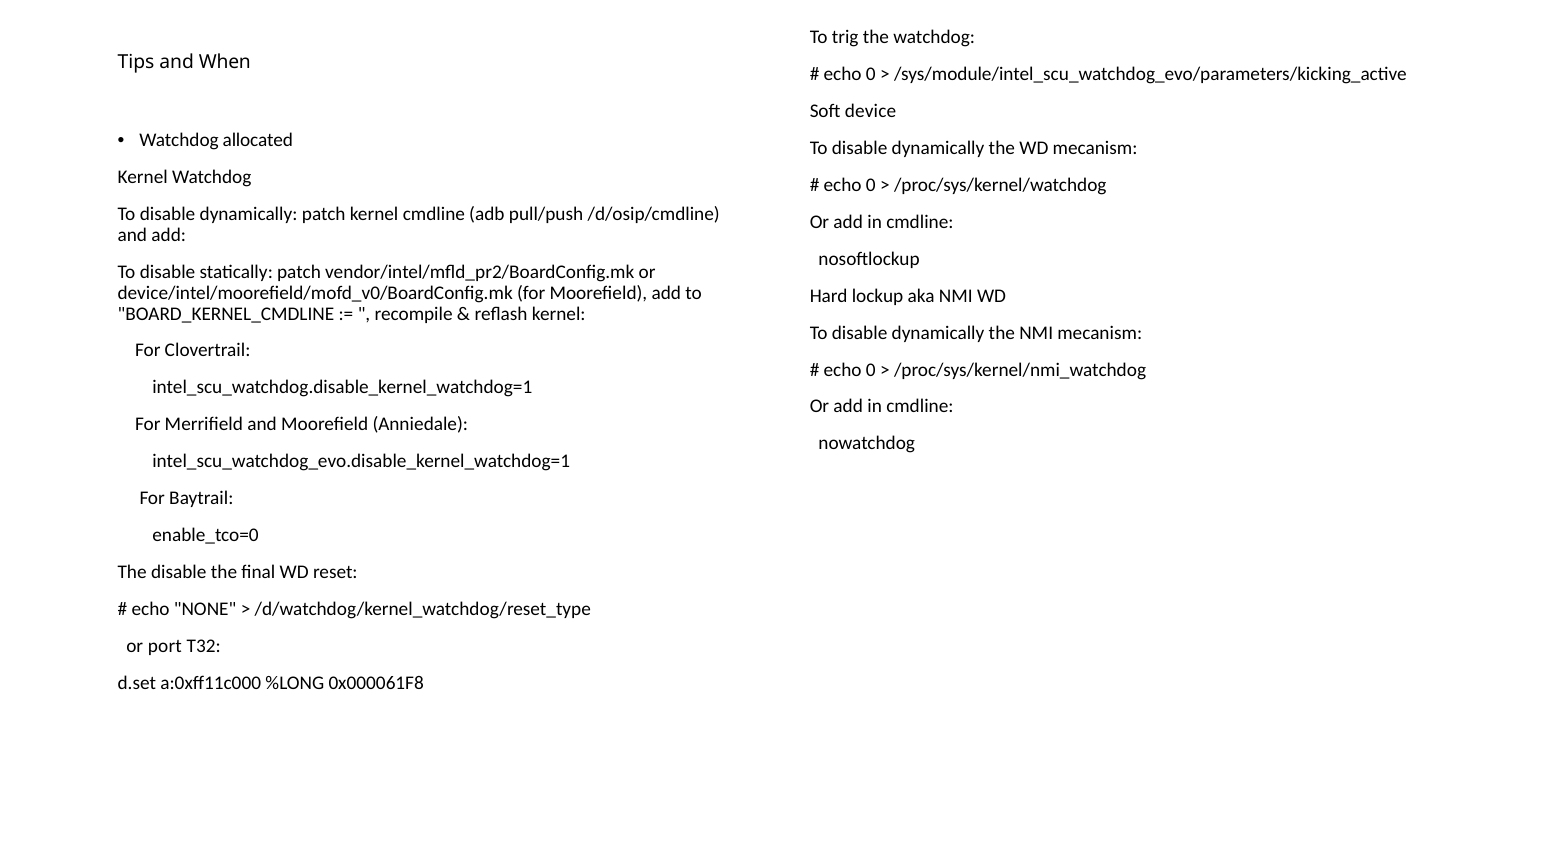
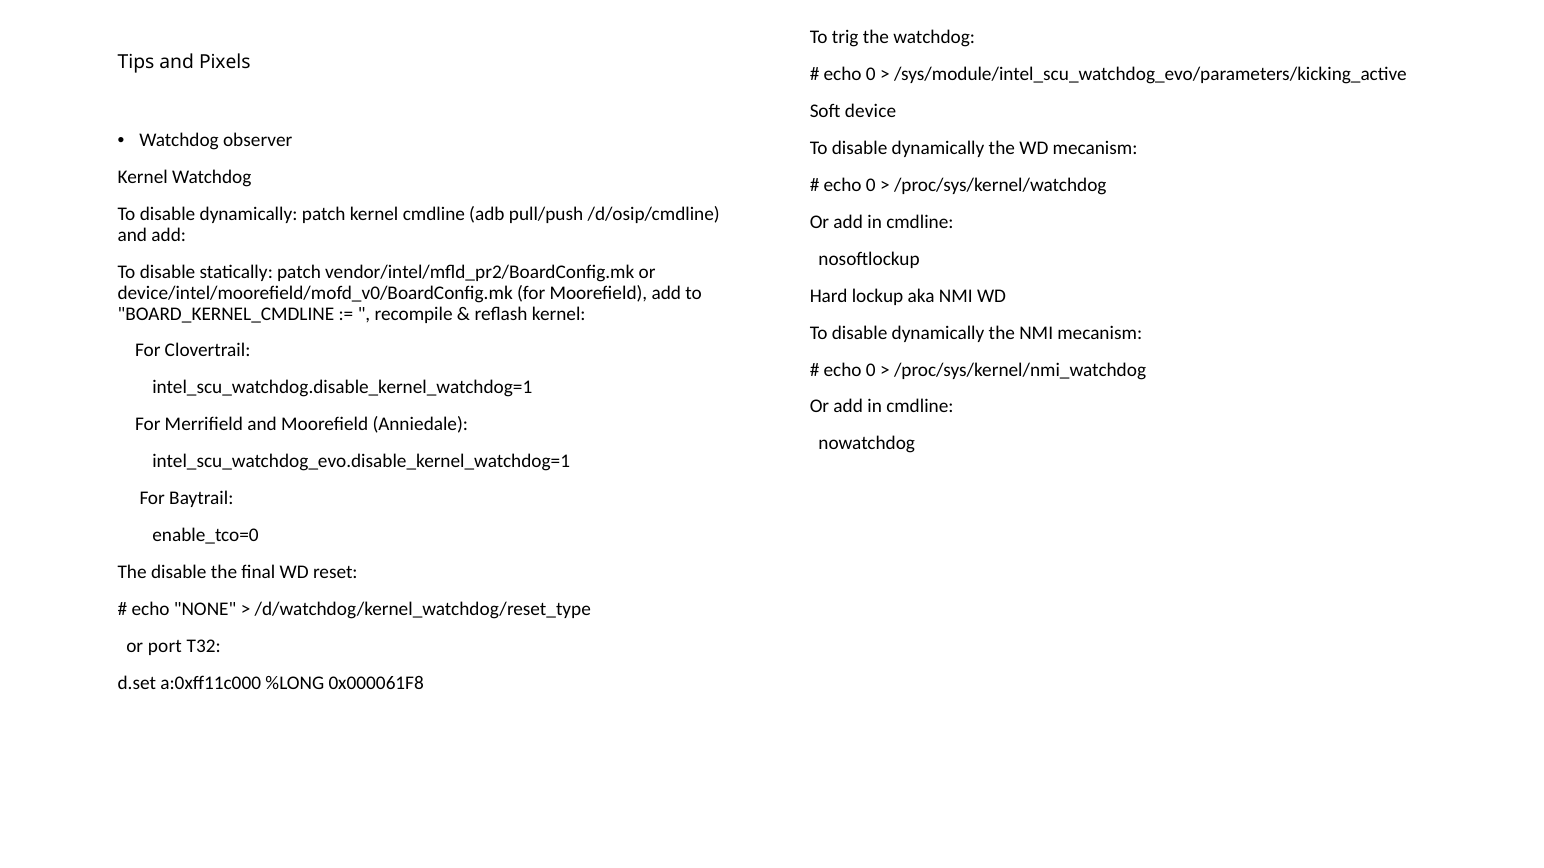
When: When -> Pixels (225, 62)
allocated: allocated -> observer (258, 141)
